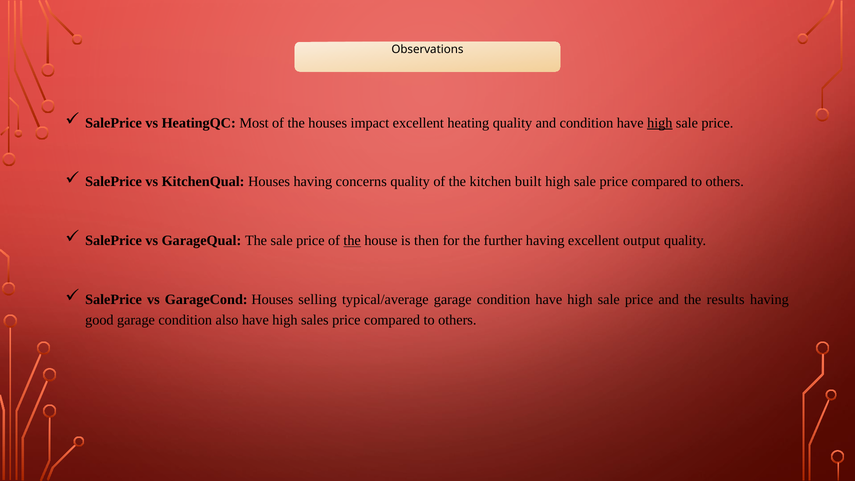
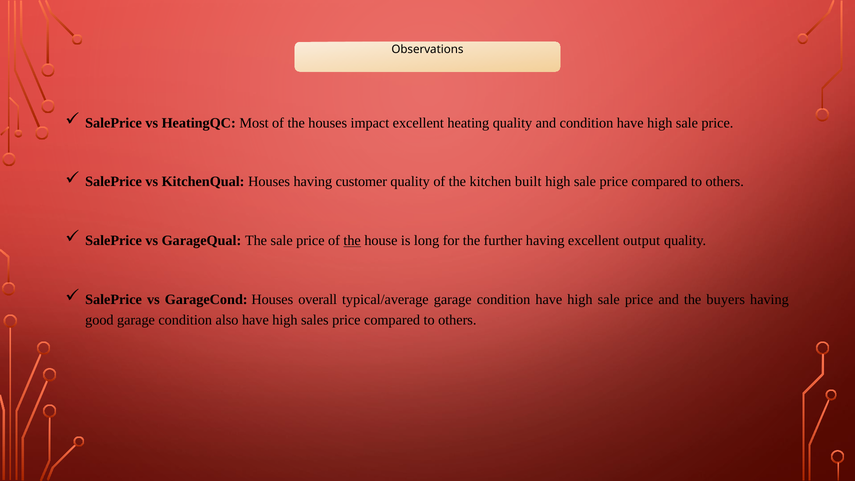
high underline: present -> none (660, 123)
concerns: concerns -> customer (361, 182)
then: then -> long (427, 241)
selling: selling -> overall (318, 299)
results: results -> buyers (726, 299)
